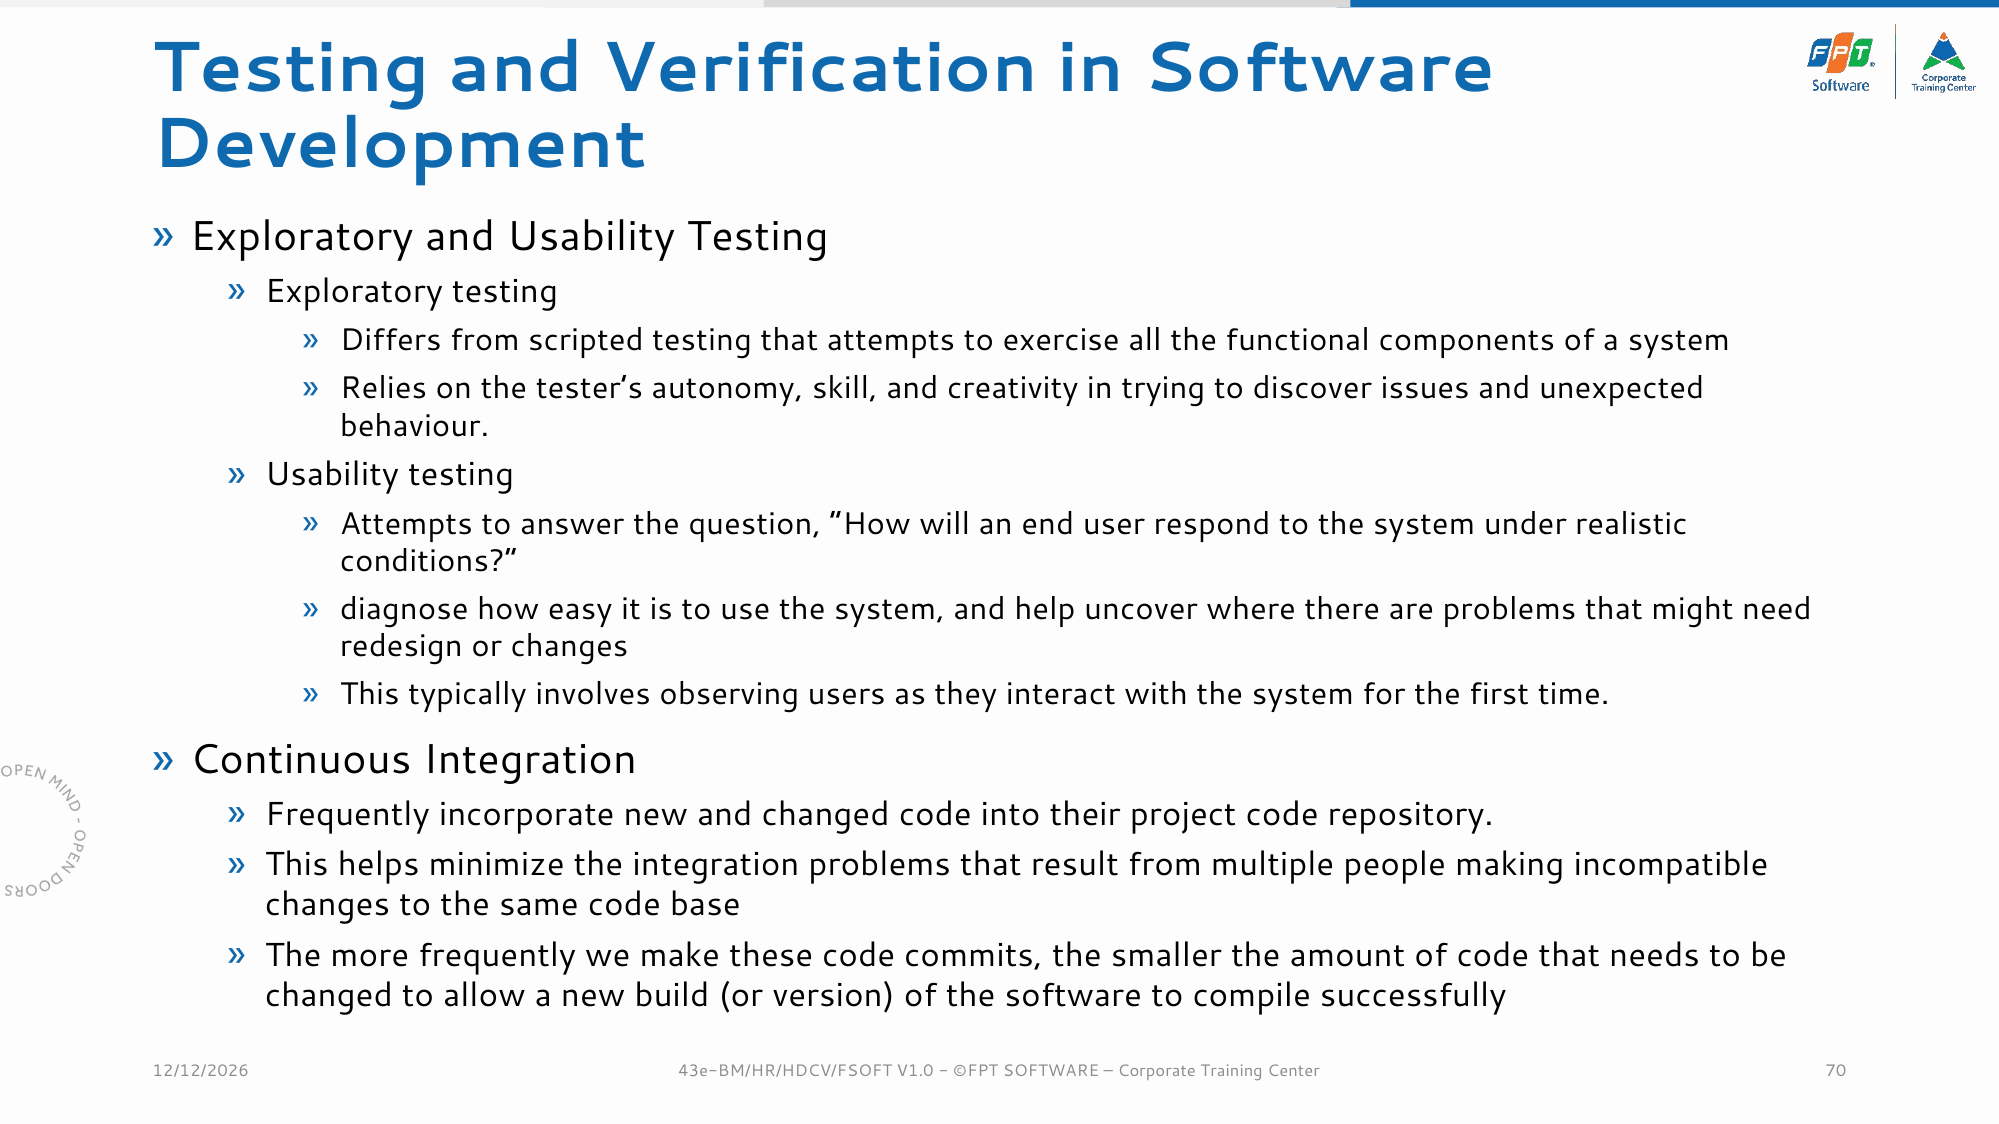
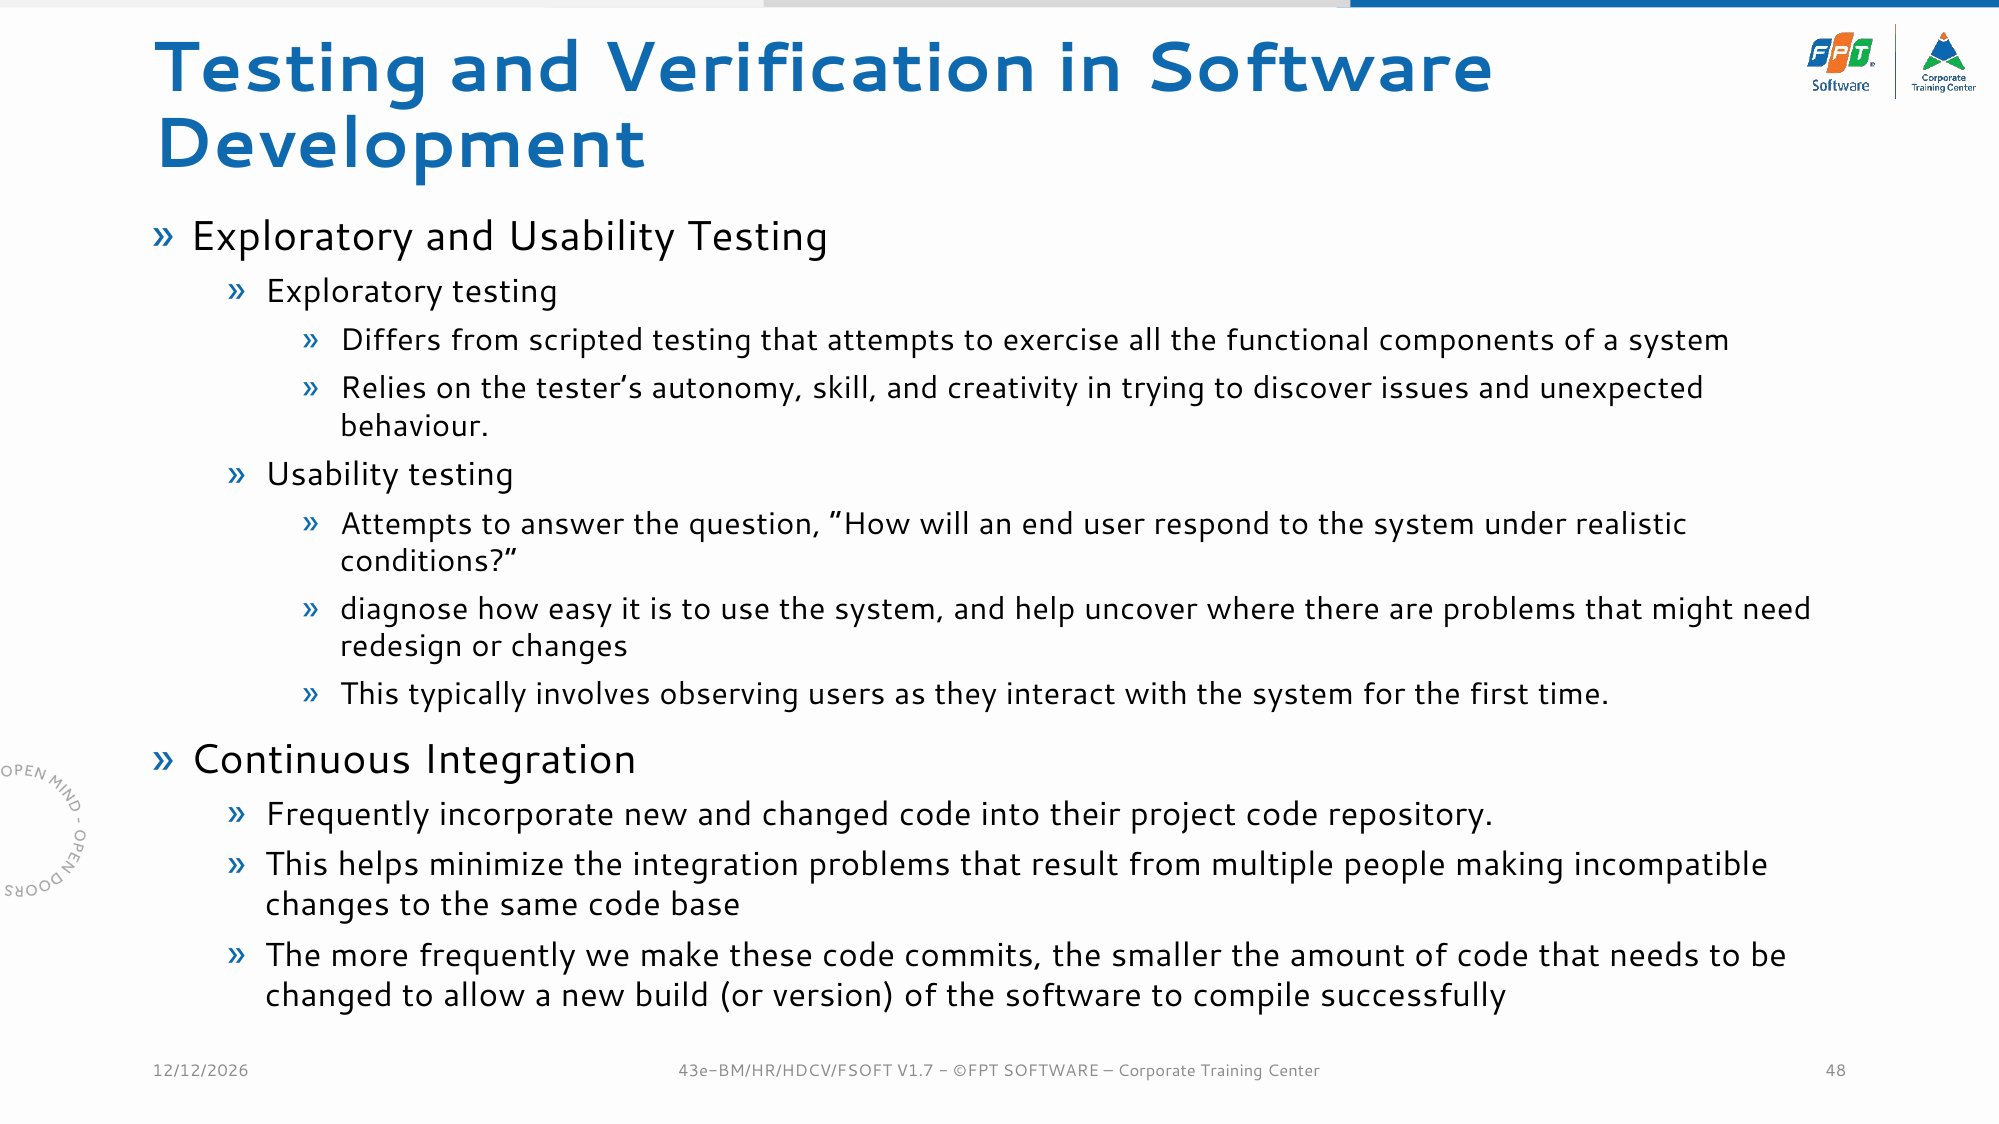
V1.0: V1.0 -> V1.7 (915, 1071)
70: 70 -> 48 (1836, 1071)
